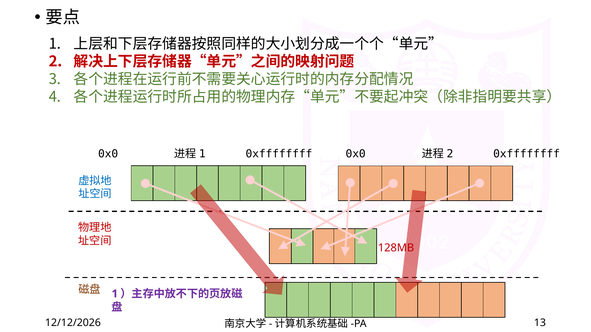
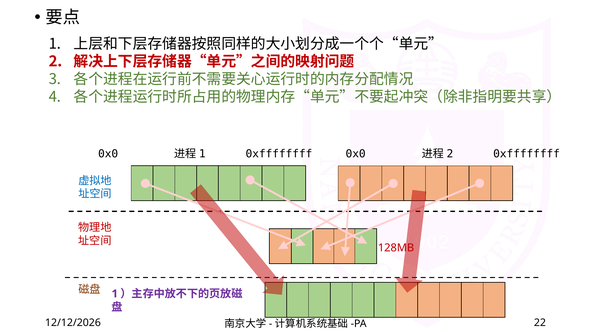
13: 13 -> 22 (540, 323)
